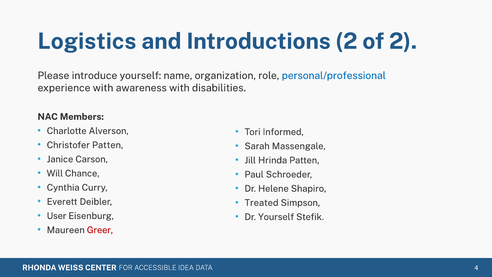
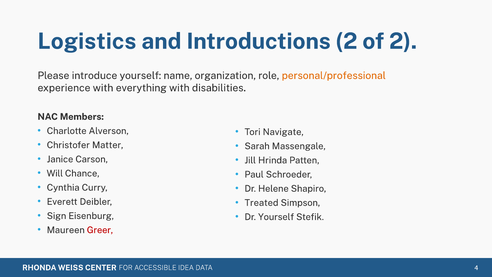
personal/professional colour: blue -> orange (334, 76)
awareness: awareness -> everything (141, 88)
Informed: Informed -> Navigate (283, 132)
Christofer Patten: Patten -> Matter (108, 145)
User: User -> Sign (57, 216)
